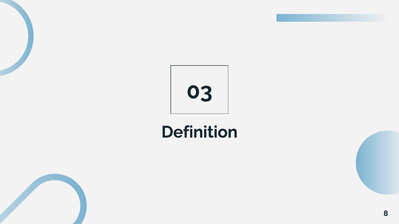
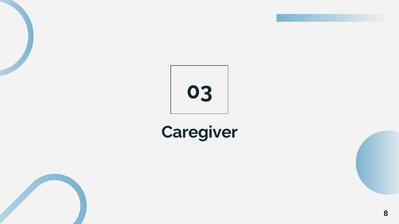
Definition: Definition -> Caregiver (200, 132)
